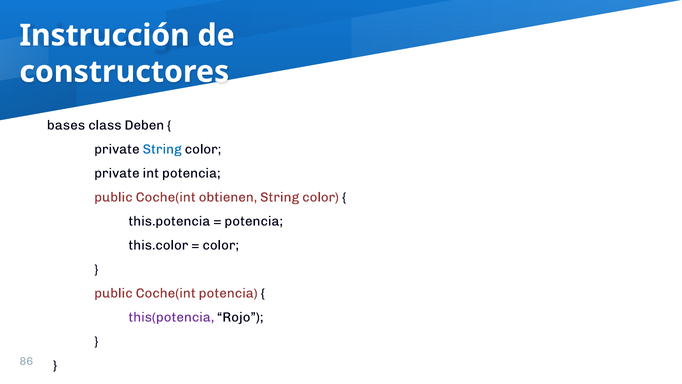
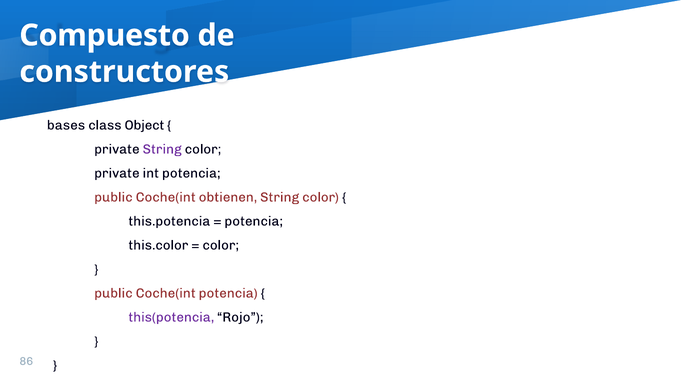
Instrucción: Instrucción -> Compuesto (105, 35)
Deben: Deben -> Object (144, 125)
String colour: blue -> purple (162, 149)
